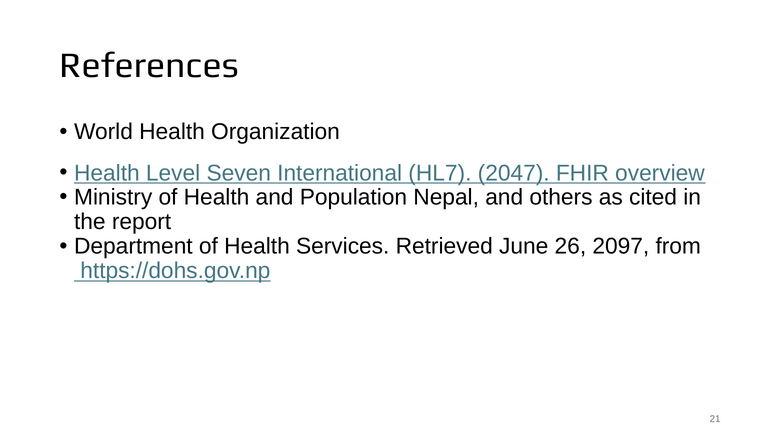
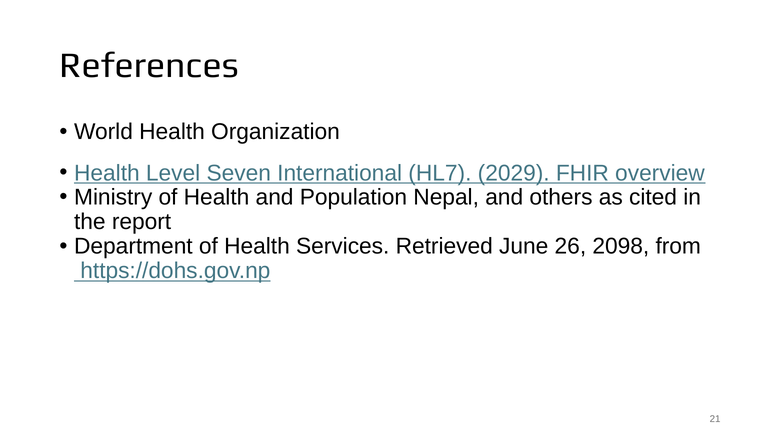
2047: 2047 -> 2029 (514, 173)
2097: 2097 -> 2098 (621, 246)
